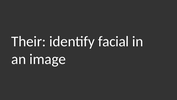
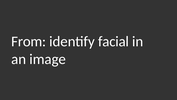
Their: Their -> From (29, 41)
